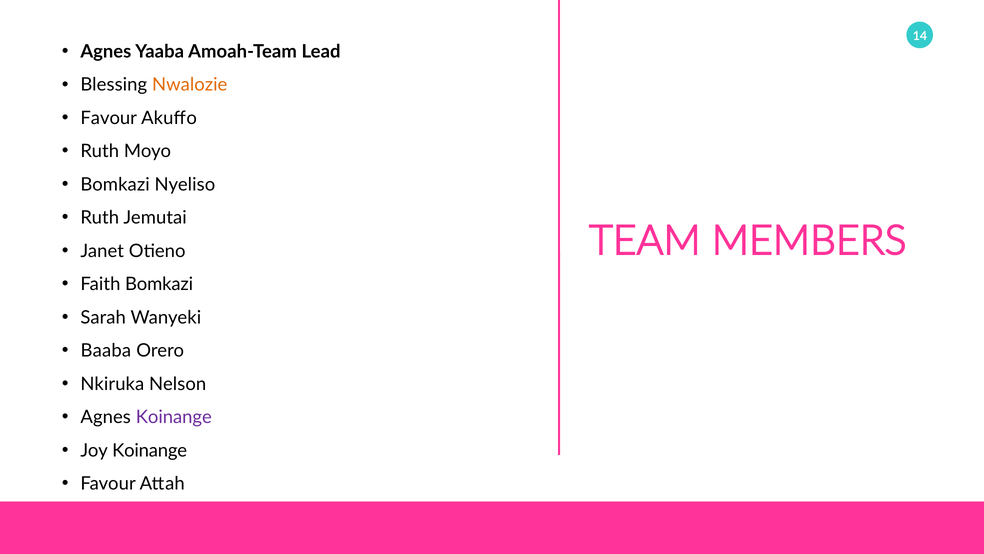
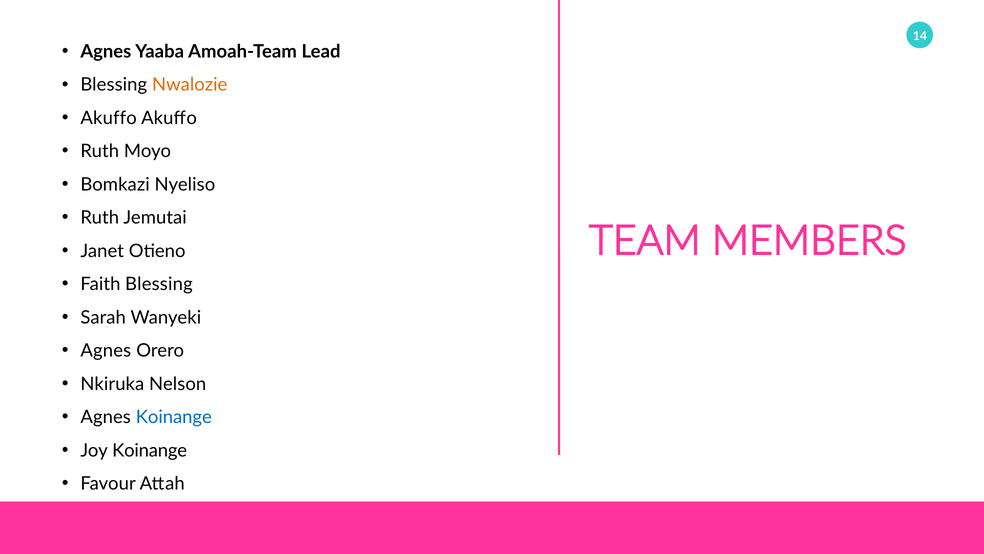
Favour: Favour -> Akuffo (109, 118)
Faith Bomkazi: Bomkazi -> Blessing (159, 284)
Baaba: Baaba -> Agnes (106, 351)
Koinange colour: purple -> blue (174, 417)
